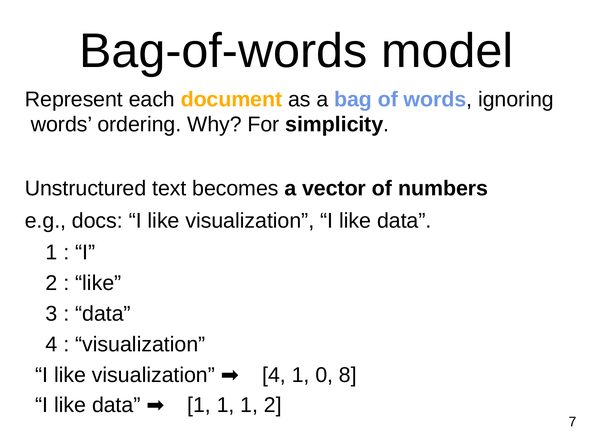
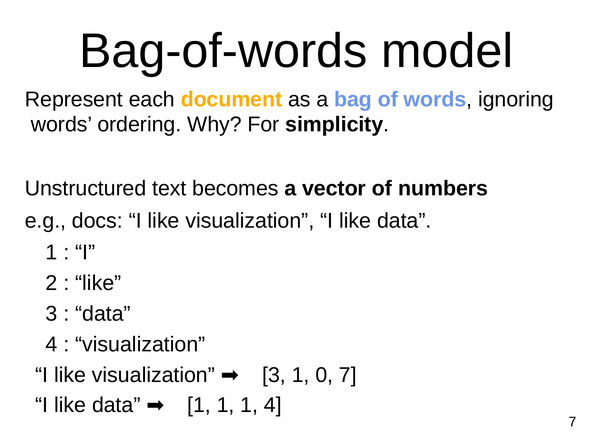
4: 4 -> 3 (274, 375)
0 8: 8 -> 7 (348, 375)
1 2: 2 -> 4 (273, 405)
